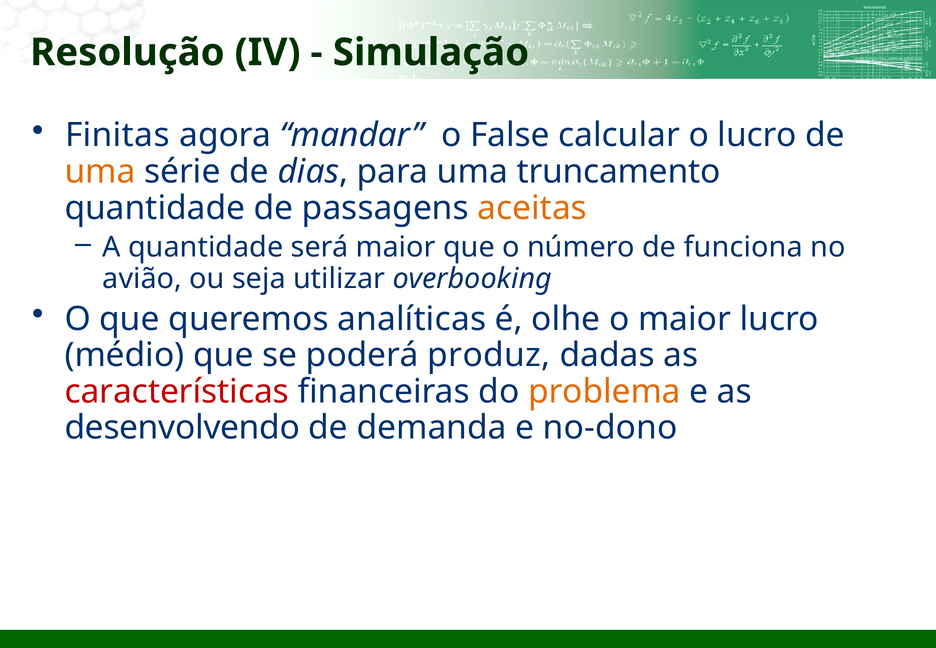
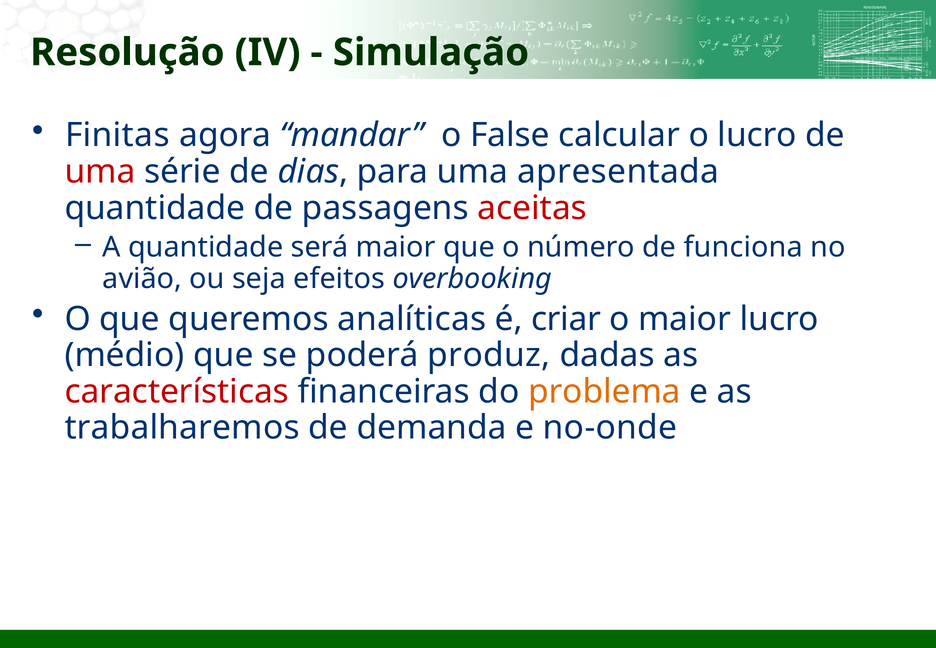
uma colour: orange -> red (100, 172)
truncamento: truncamento -> apresentada (618, 172)
aceitas colour: orange -> red (532, 208)
utilizar: utilizar -> efeitos (339, 279)
olhe: olhe -> criar (566, 319)
desenvolvendo: desenvolvendo -> trabalharemos (182, 428)
no-dono: no-dono -> no-onde (610, 428)
